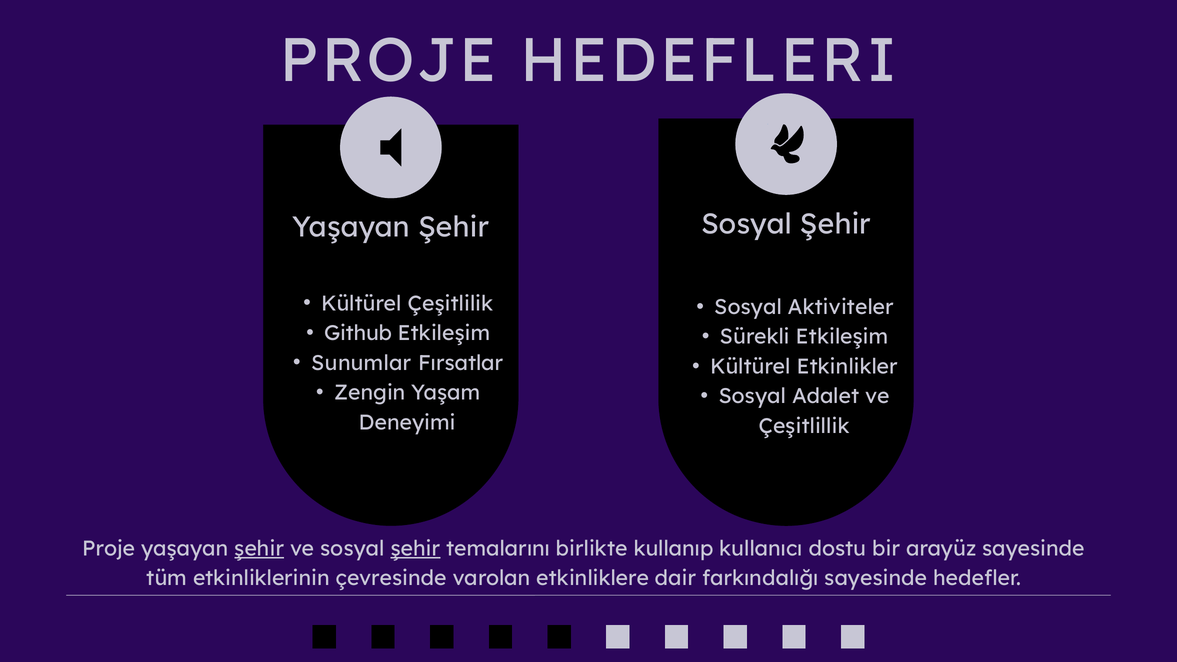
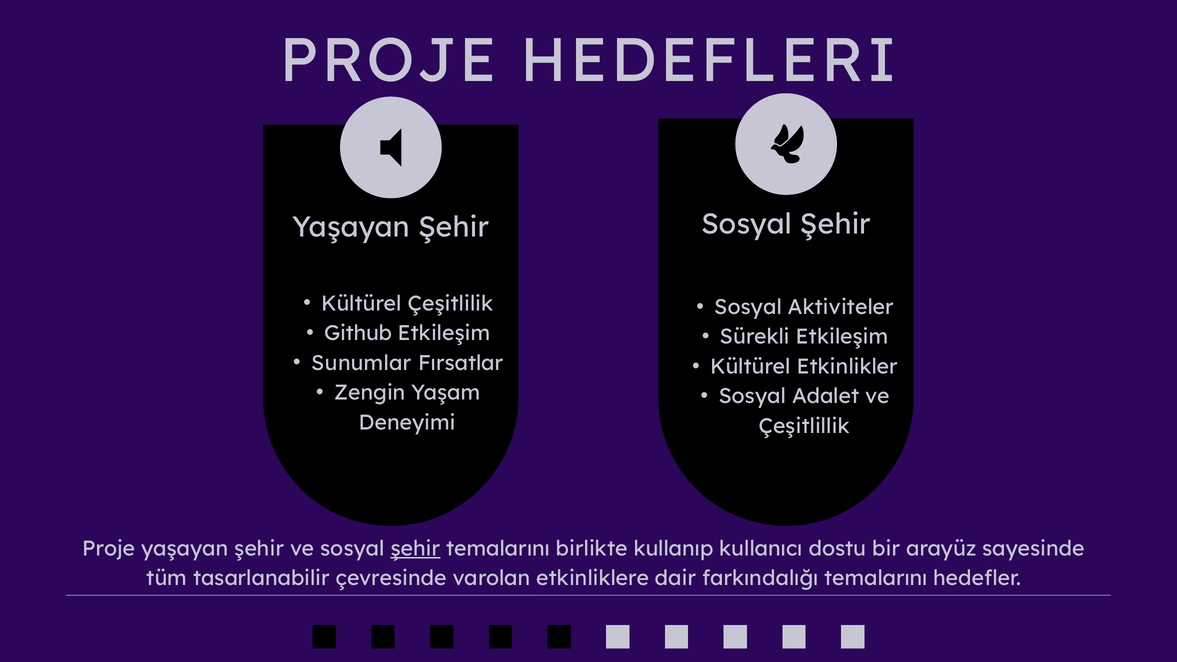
şehir underline: present -> none (259, 549)
etkinliklerinin: etkinliklerinin -> tasarlanabilir (261, 578)
farkındalığı sayesinde: sayesinde -> temalarını (876, 578)
